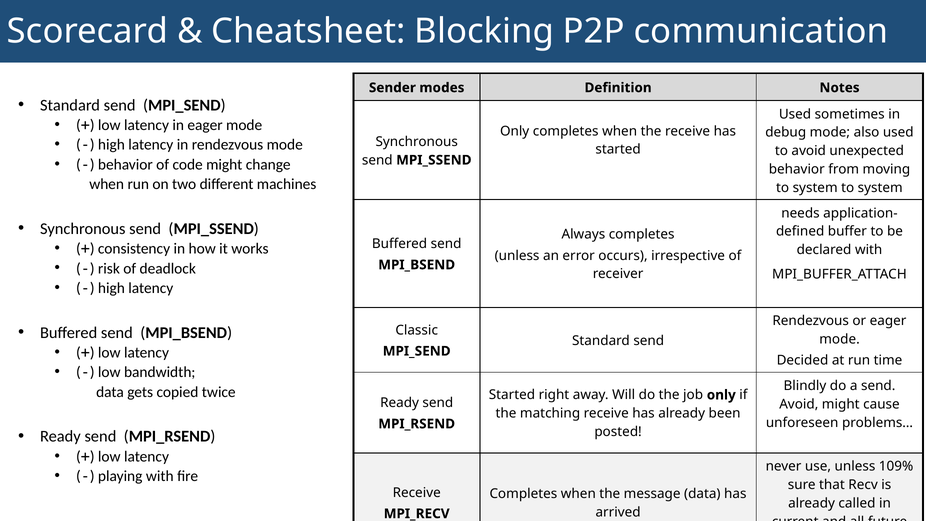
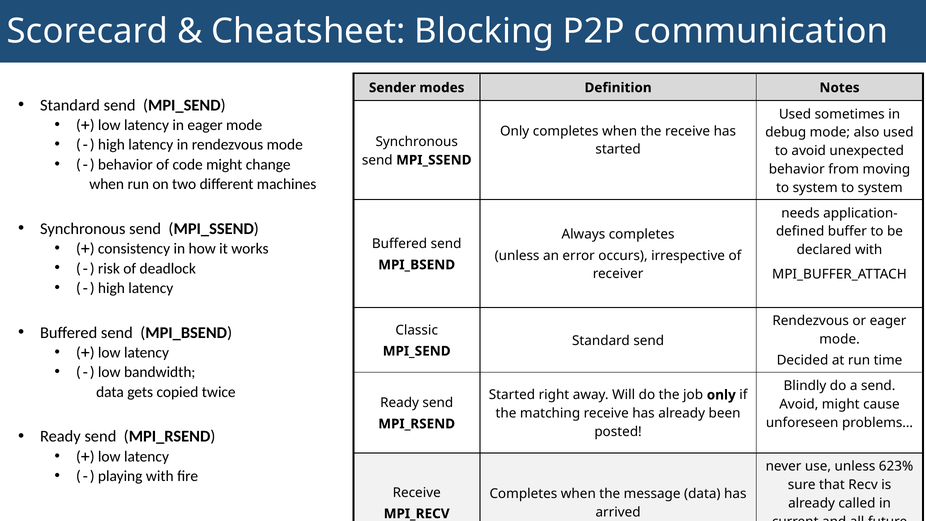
109%: 109% -> 623% (896, 466)
